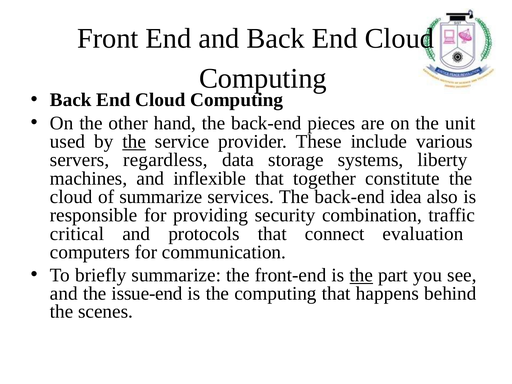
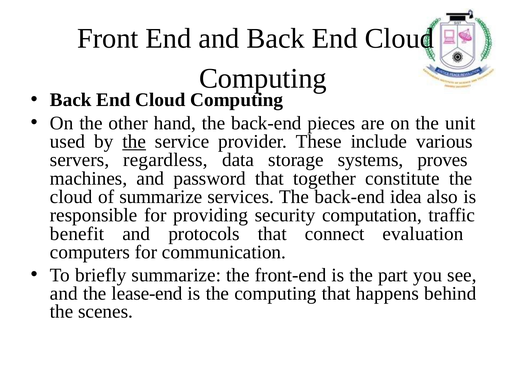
liberty: liberty -> proves (443, 160)
inflexible: inflexible -> password (210, 178)
combination: combination -> computation (372, 215)
critical: critical -> benefit (77, 234)
the underline: present -> none (361, 275)
issue-end: issue-end -> lease-end (147, 293)
